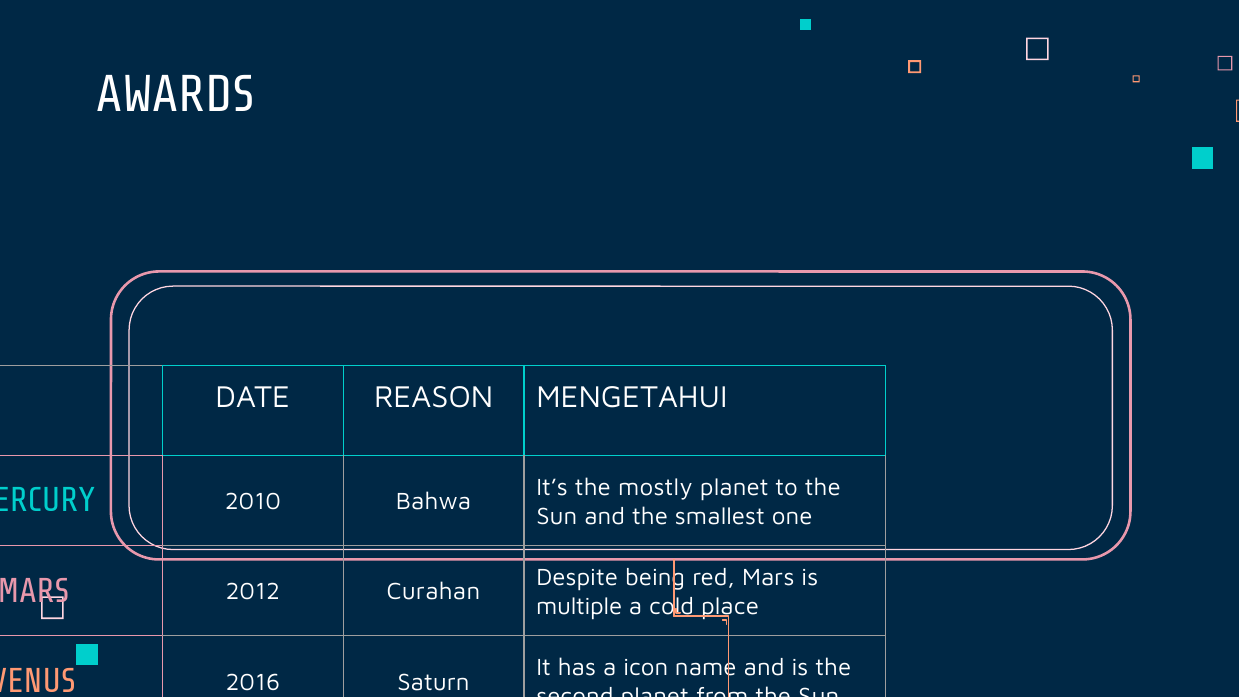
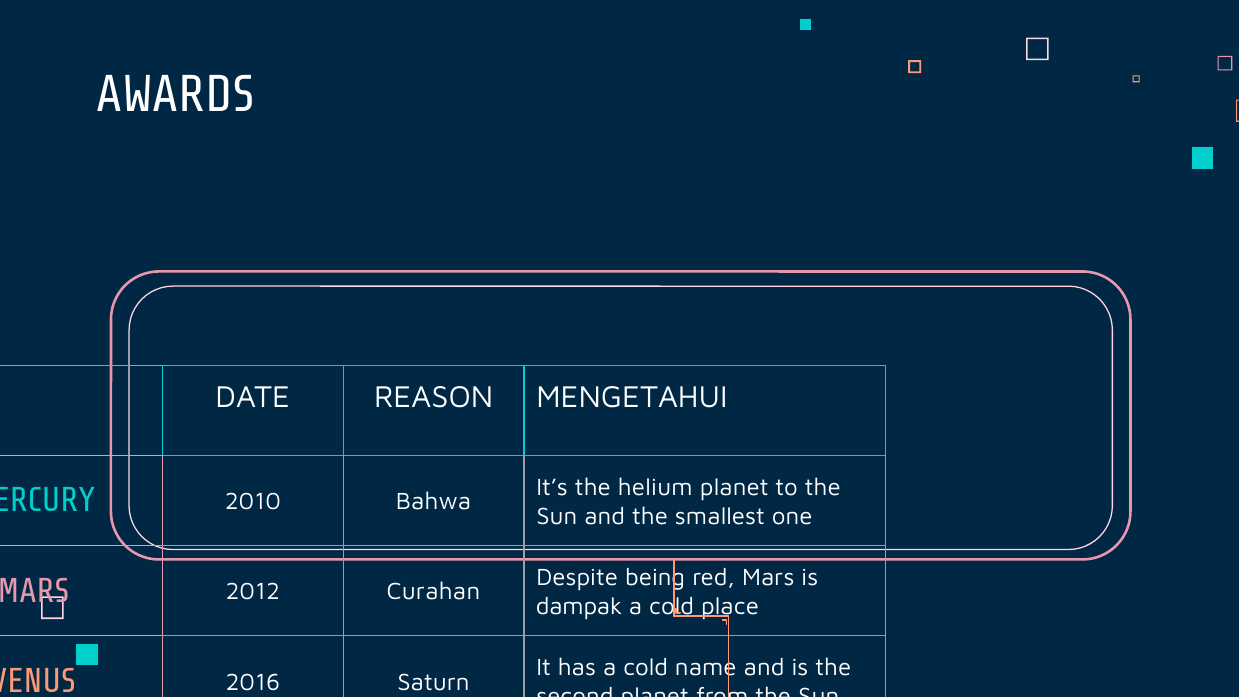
mostly: mostly -> helium (655, 488)
multiple: multiple -> dampak (579, 606)
has a icon: icon -> cold (646, 668)
